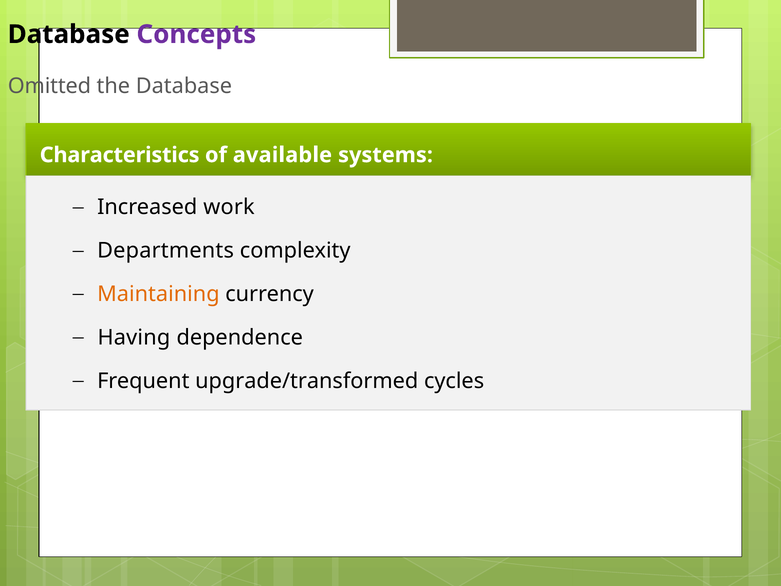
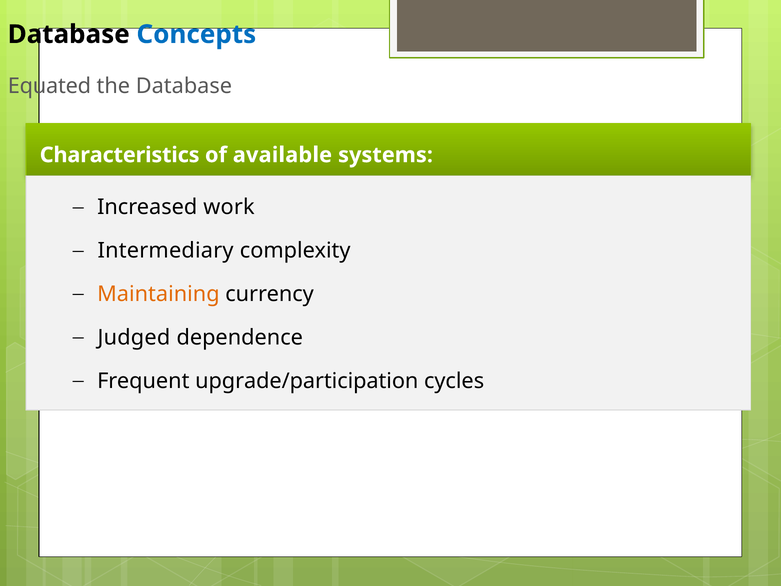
Concepts colour: purple -> blue (196, 34)
Omitted: Omitted -> Equated (49, 86)
Departments: Departments -> Intermediary (166, 251)
Having: Having -> Judged (134, 337)
upgrade/transformed: upgrade/transformed -> upgrade/participation (307, 381)
